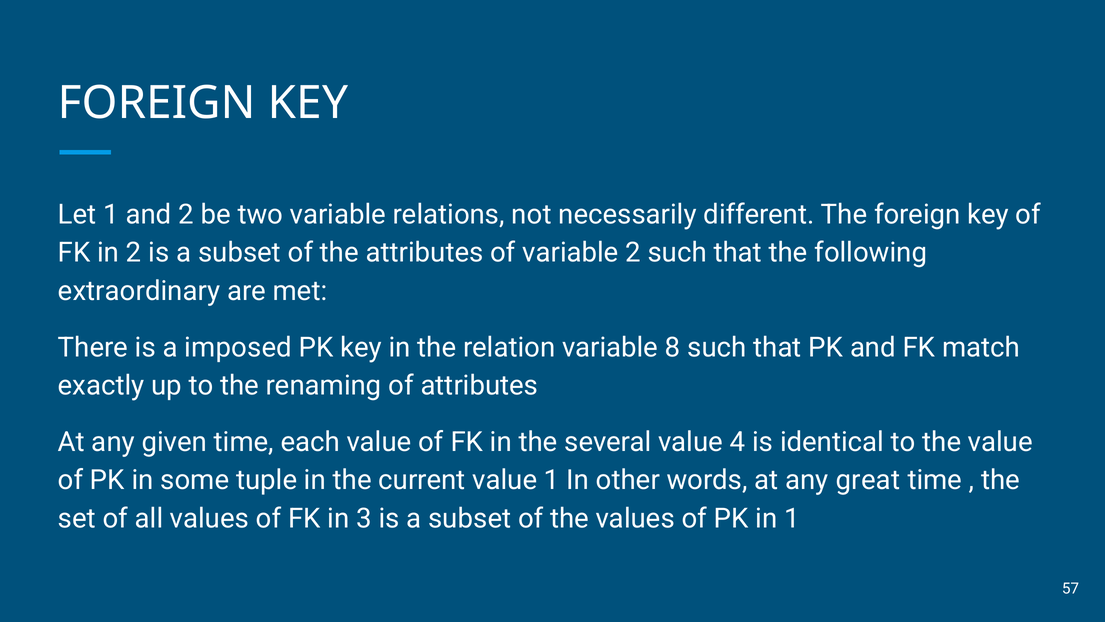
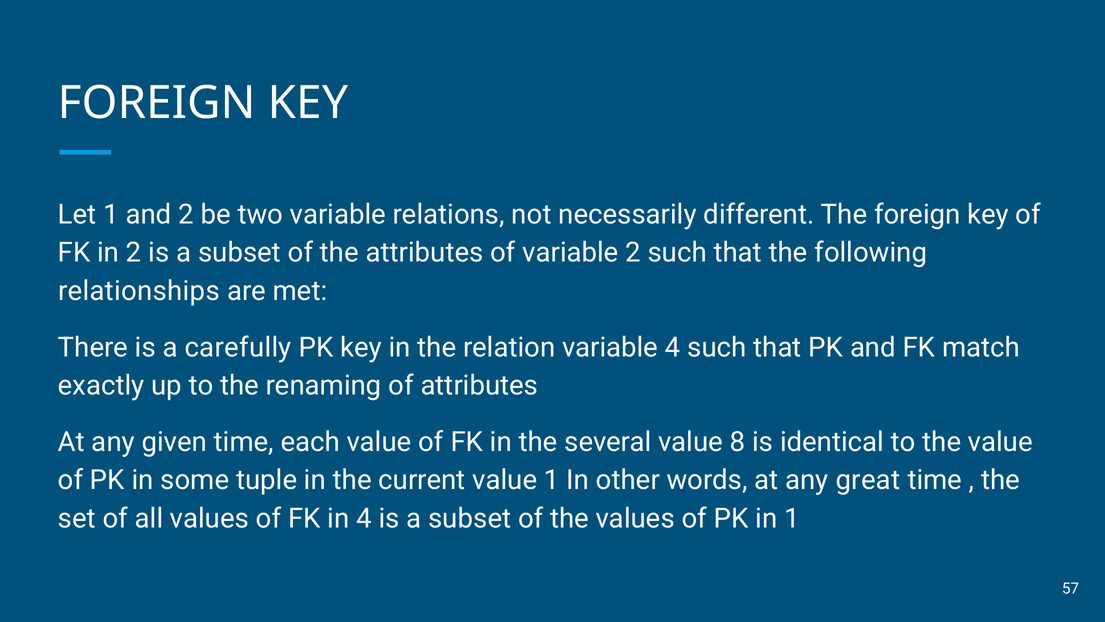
extraordinary: extraordinary -> relationships (139, 291)
imposed: imposed -> carefully (238, 347)
variable 8: 8 -> 4 (673, 347)
4: 4 -> 8 (738, 442)
in 3: 3 -> 4 (364, 518)
